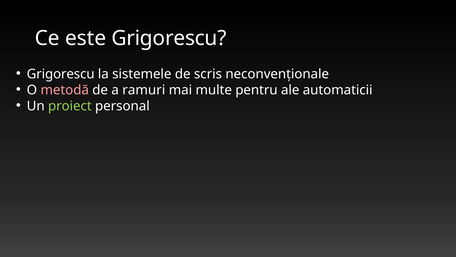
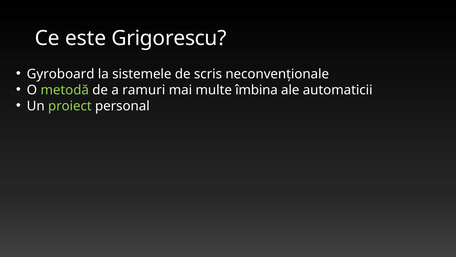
Grigorescu: Grigorescu -> Gyroboard (61, 74)
metodă colour: pink -> light green (65, 90)
pentru: pentru -> îmbina (257, 90)
